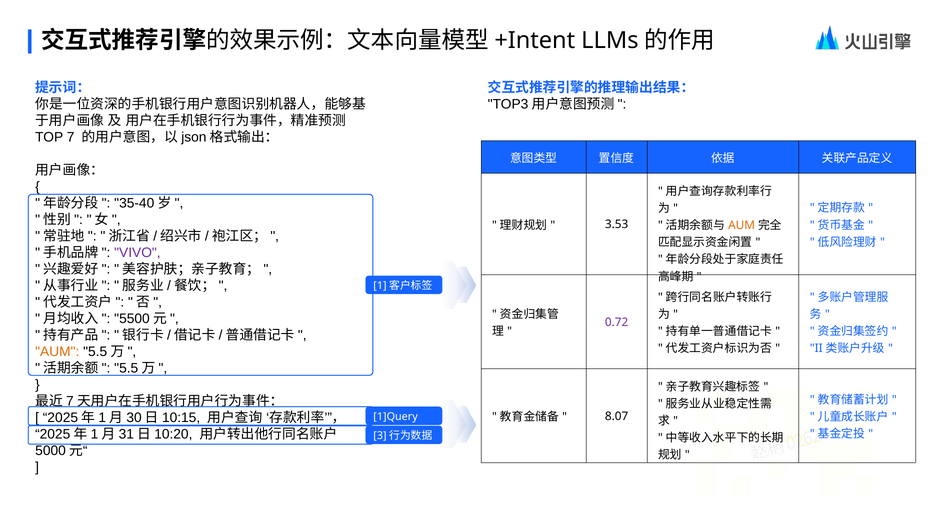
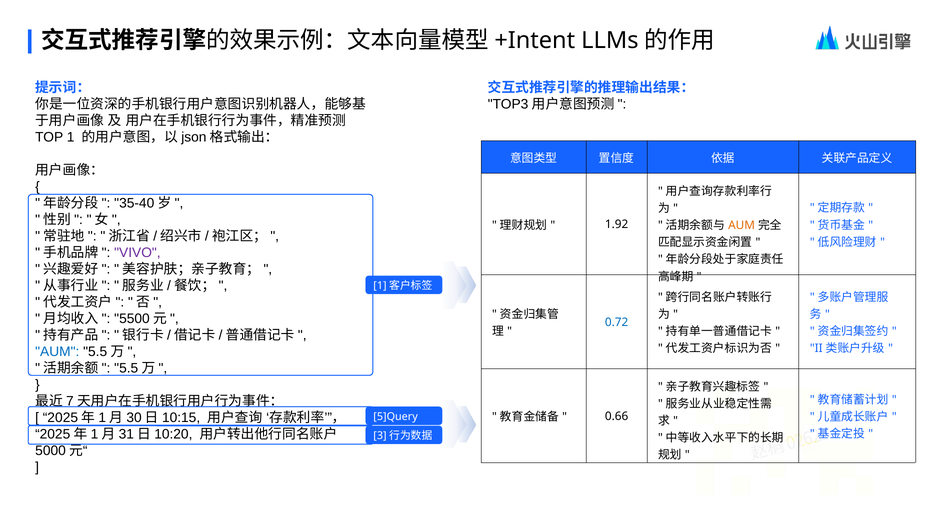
7: 7 -> 1 (71, 137)
3.53: 3.53 -> 1.92 (617, 225)
0.72 colour: purple -> blue (617, 322)
AUM colour: orange -> blue (57, 352)
8.07: 8.07 -> 0.66 (617, 416)
1]Query: 1]Query -> 5]Query (396, 416)
